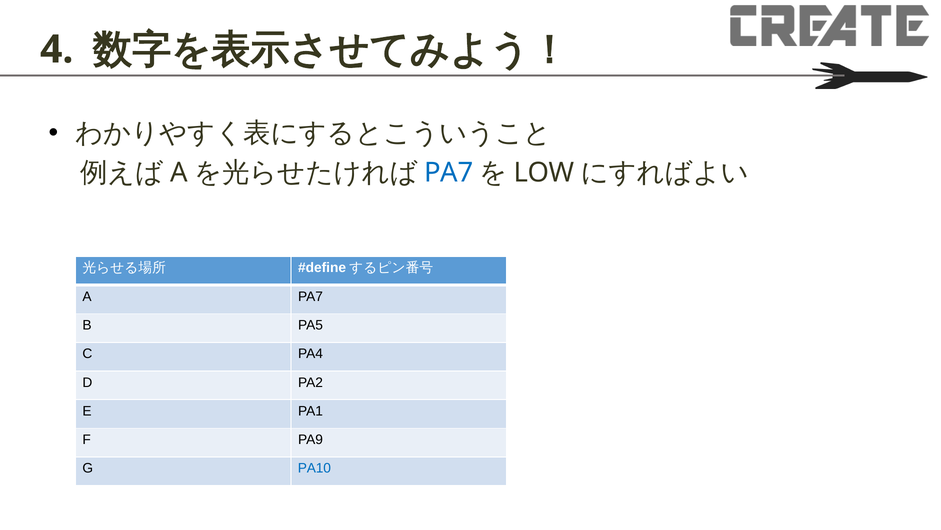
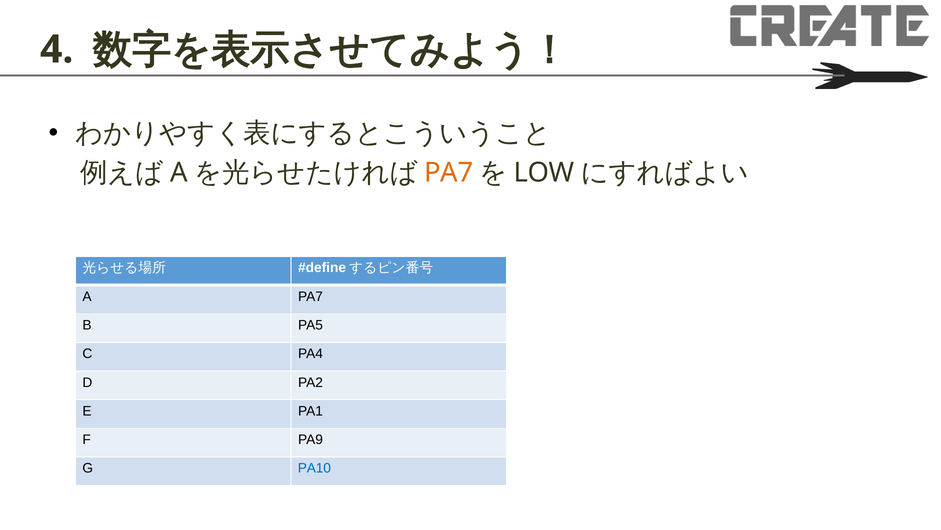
PA7 colour: blue -> orange (449, 172)
